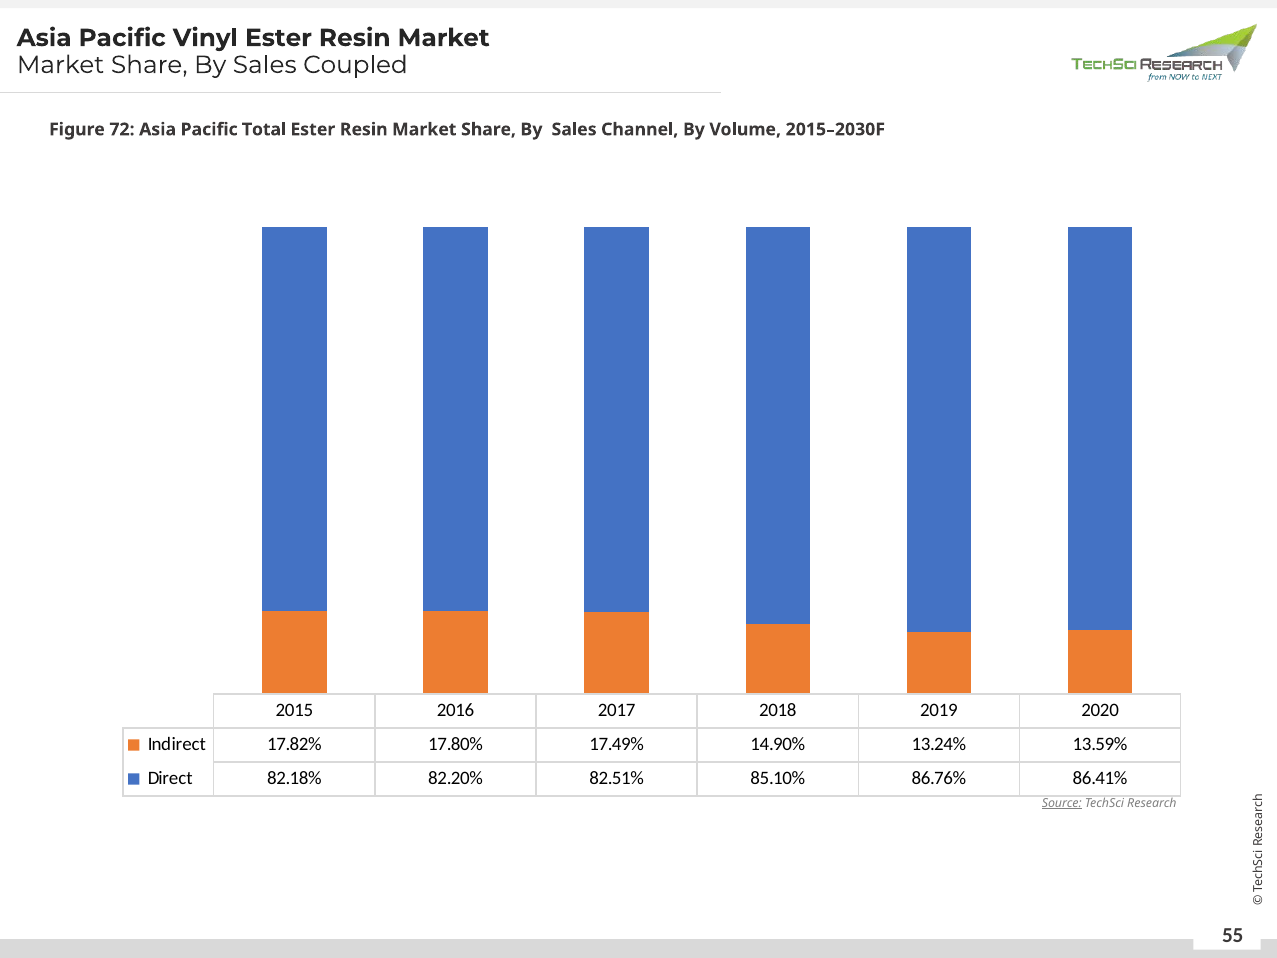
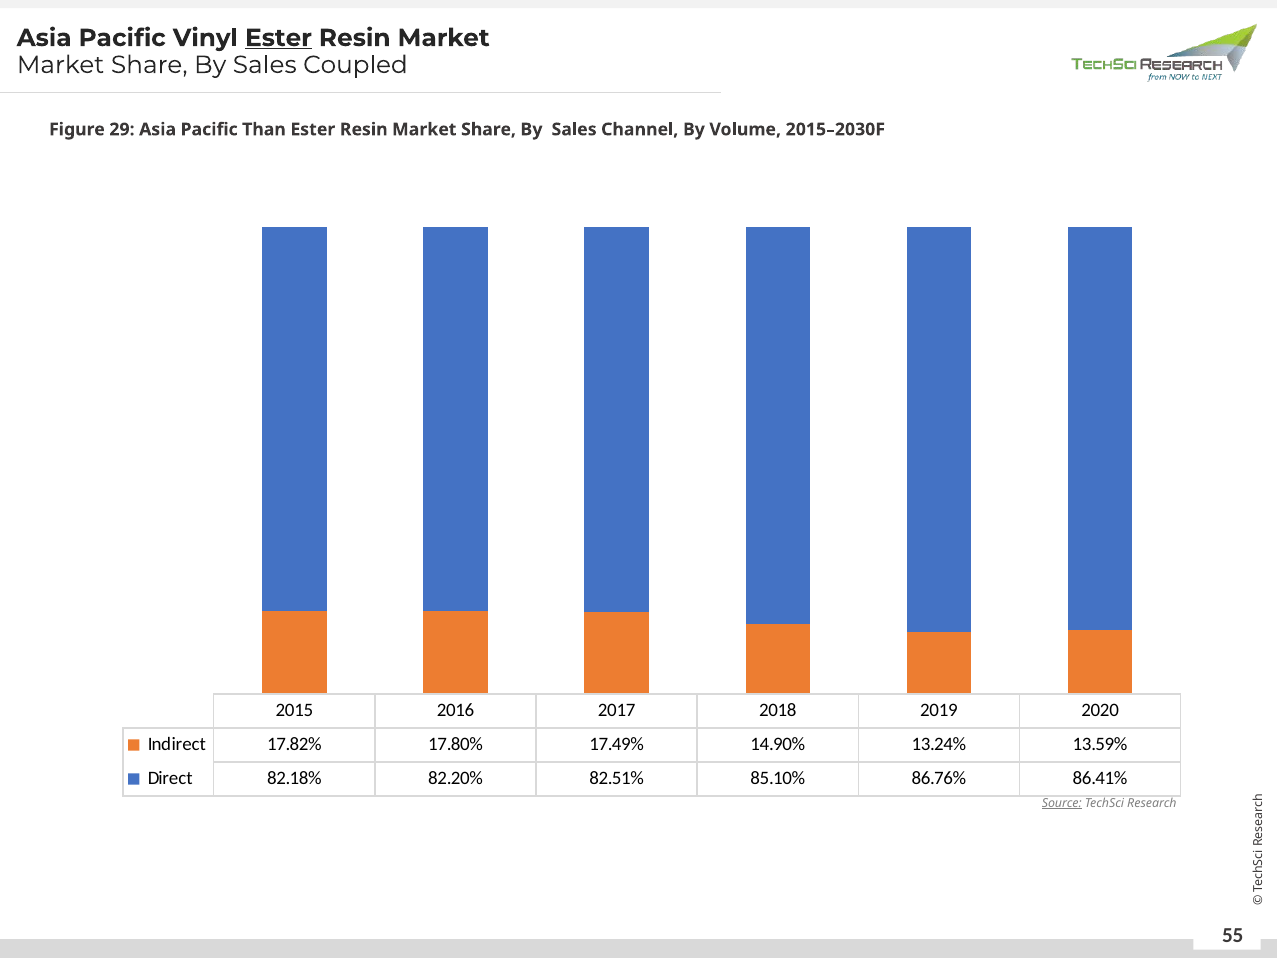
Ester underline: none -> present (279, 38)
72: 72 -> 29 (122, 129)
Total: Total -> Than (264, 129)
